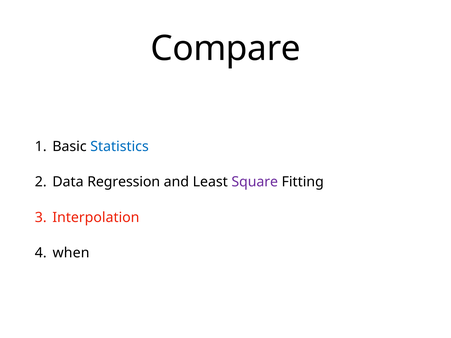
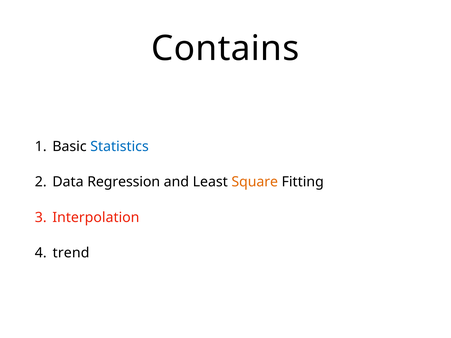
Compare: Compare -> Contains (225, 49)
Square colour: purple -> orange (255, 182)
when: when -> trend (71, 253)
